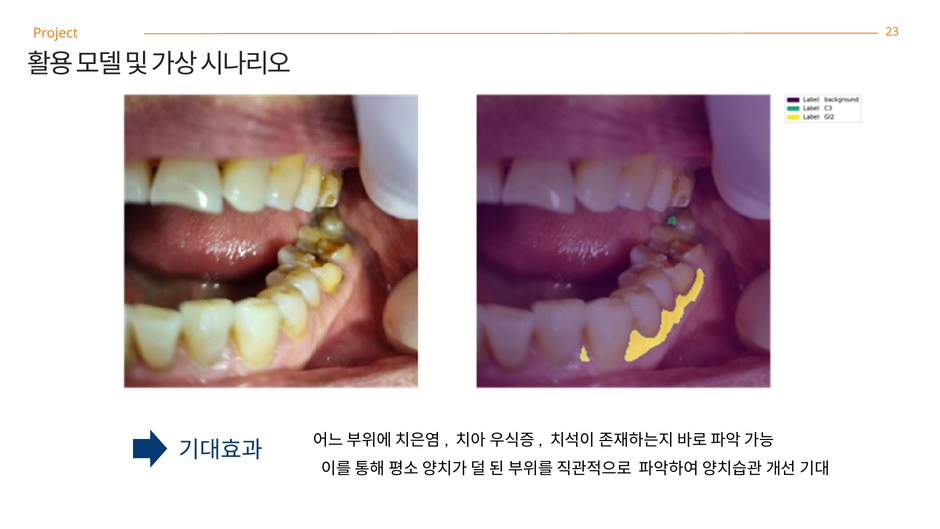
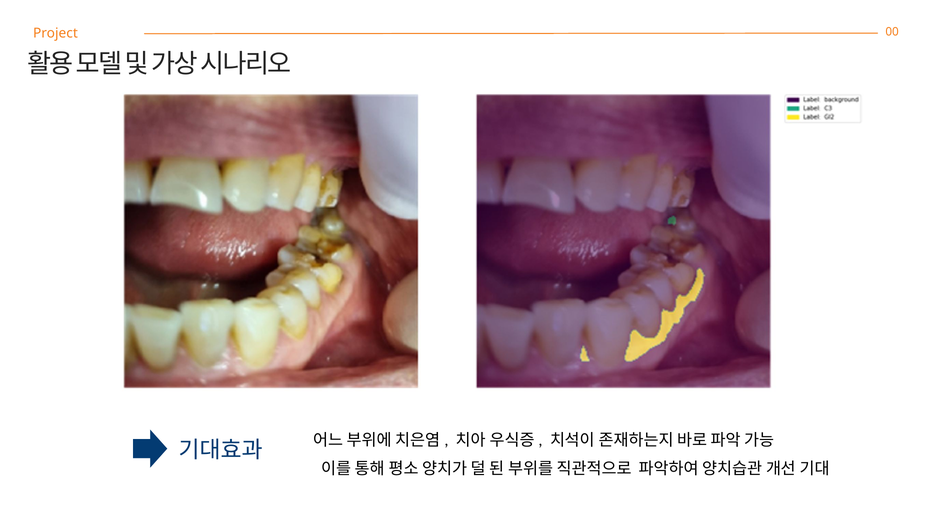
23: 23 -> 00 (892, 32)
